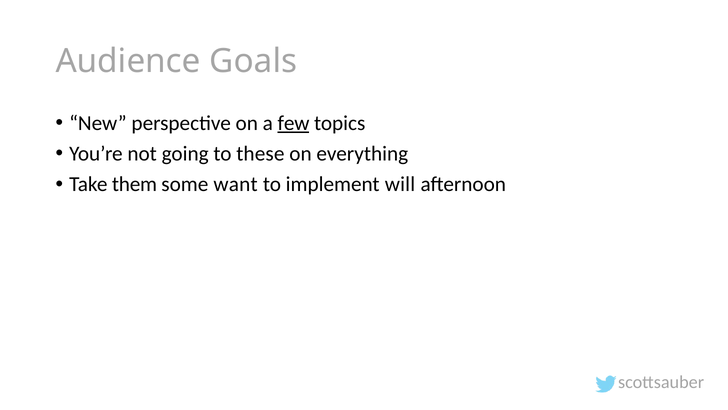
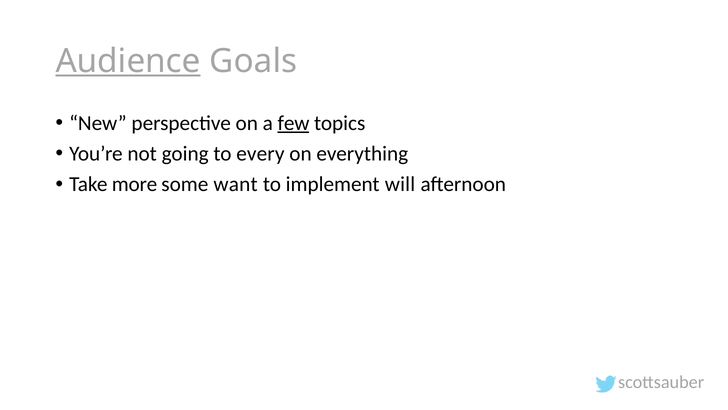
Audience underline: none -> present (128, 61)
these: these -> every (260, 154)
them: them -> more (135, 184)
